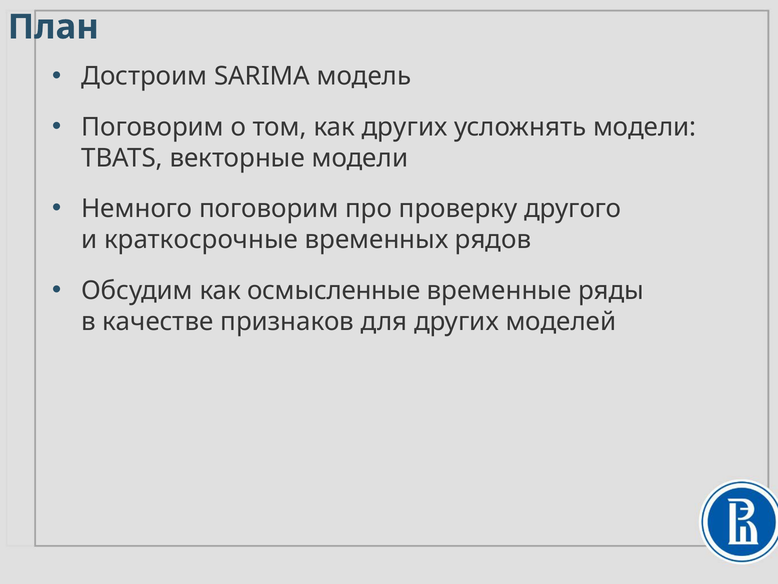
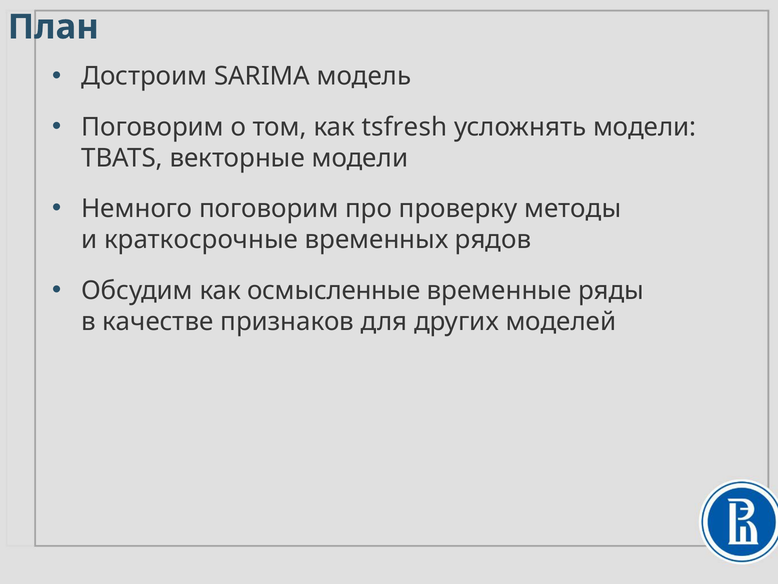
как других: других -> tsfresh (404, 127)
другого: другого -> методы (573, 209)
